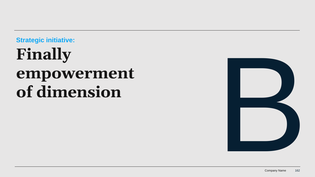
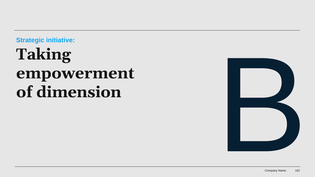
Finally: Finally -> Taking (43, 54)
